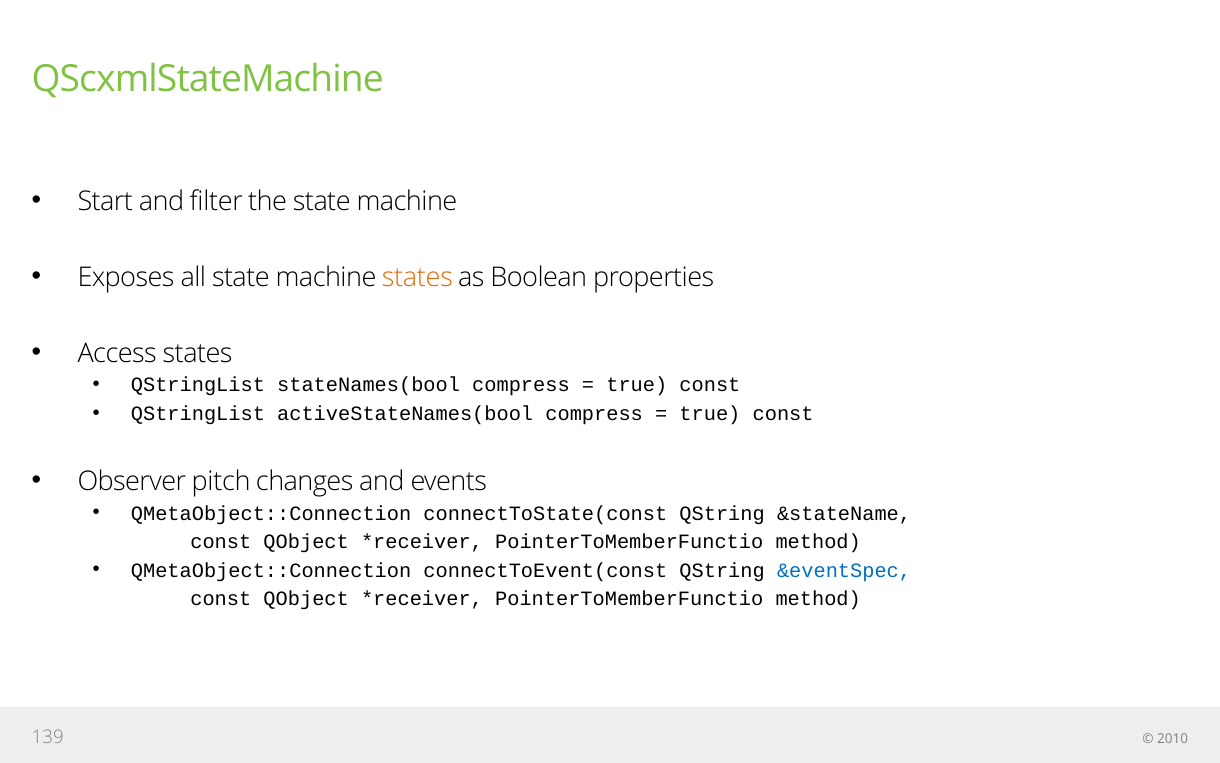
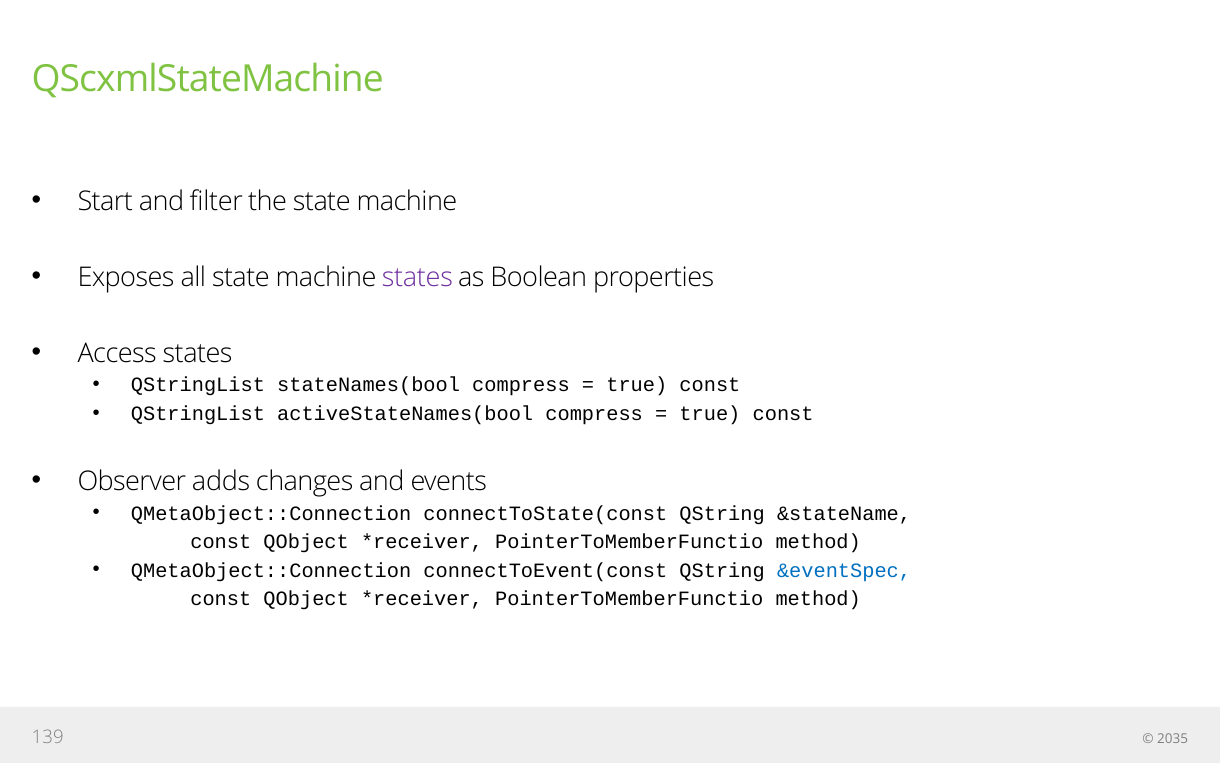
states colour: orange -> purple (417, 277)
pitch: pitch -> adds (221, 481)
2010: 2010 -> 2035 (1173, 738)
